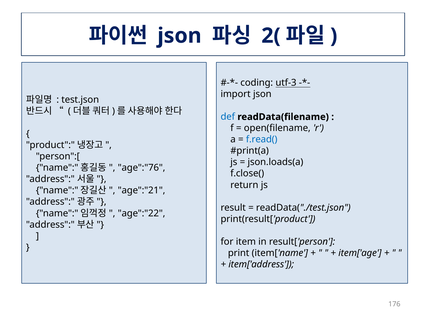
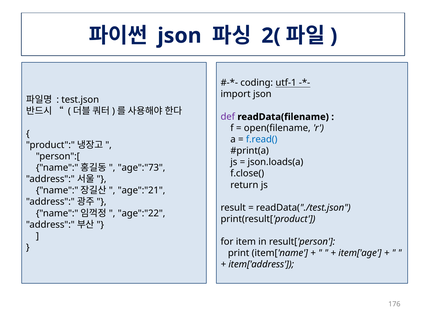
utf-3: utf-3 -> utf-1 (286, 83)
def colour: blue -> purple (228, 117)
age":"76: age":"76 -> age":"73 (142, 168)
